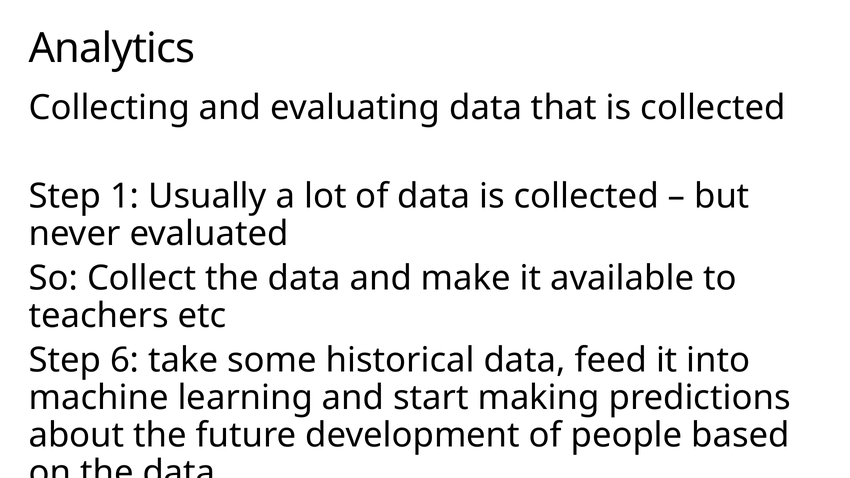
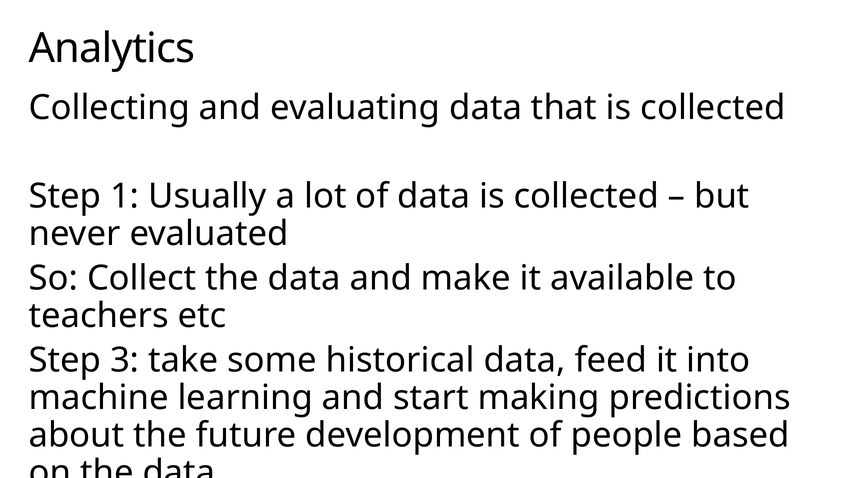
6: 6 -> 3 (125, 360)
